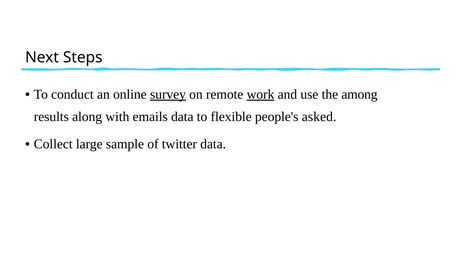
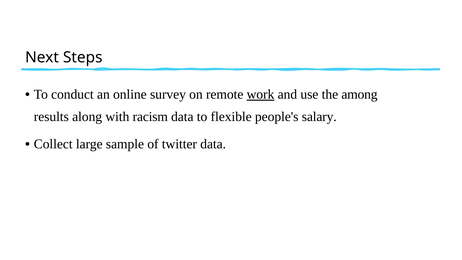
survey underline: present -> none (168, 94)
emails: emails -> racism (150, 117)
asked: asked -> salary (319, 117)
